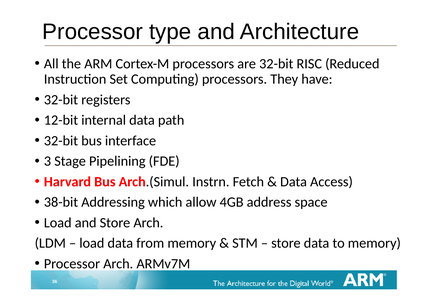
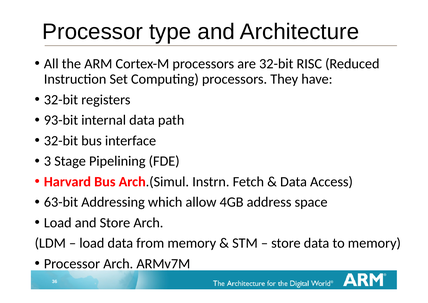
12-bit: 12-bit -> 93-bit (61, 120)
38-bit: 38-bit -> 63-bit (61, 202)
